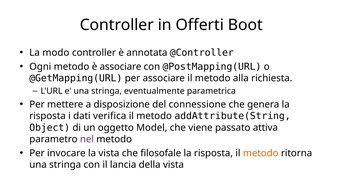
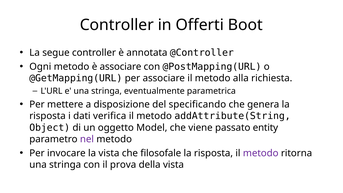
modo: modo -> segue (56, 53)
connessione: connessione -> specificando (197, 104)
attiva: attiva -> entity (265, 128)
metodo colour: orange -> purple (261, 153)
lancia: lancia -> prova (123, 165)
